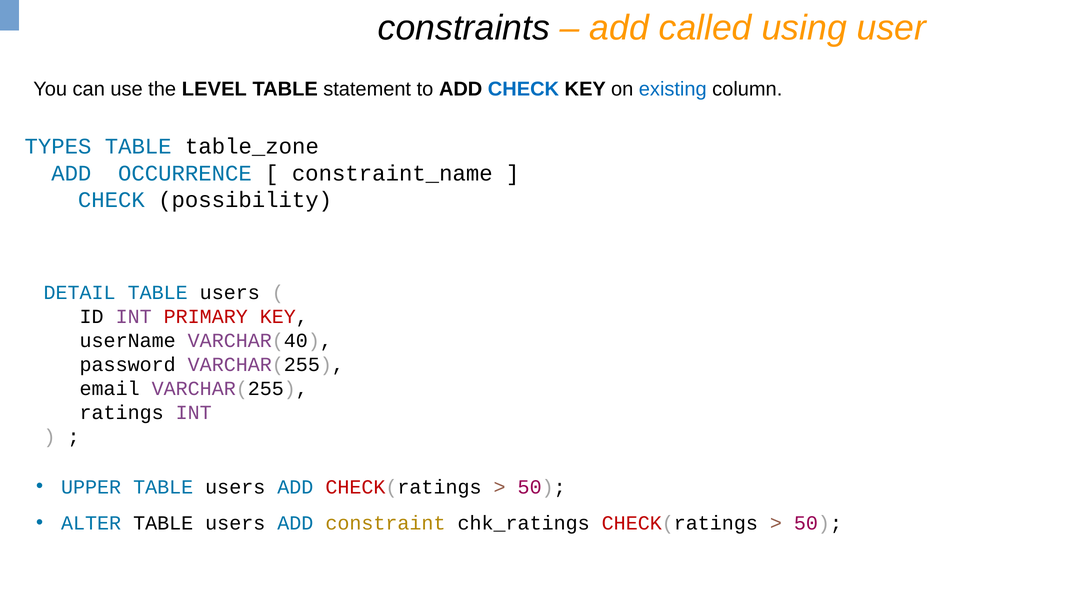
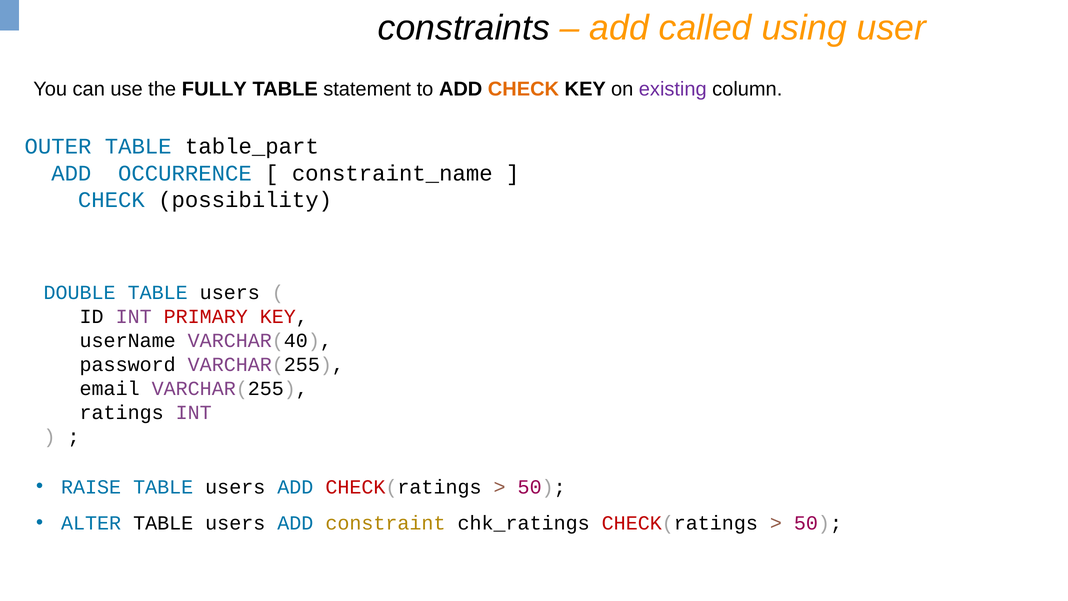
LEVEL: LEVEL -> FULLY (214, 89)
CHECK colour: blue -> orange (523, 89)
existing colour: blue -> purple (673, 89)
TYPES: TYPES -> OUTER (58, 147)
table_zone: table_zone -> table_part (252, 147)
DETAIL: DETAIL -> DOUBLE (80, 292)
UPPER: UPPER -> RAISE (91, 487)
